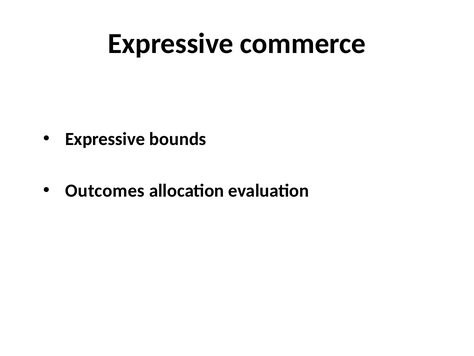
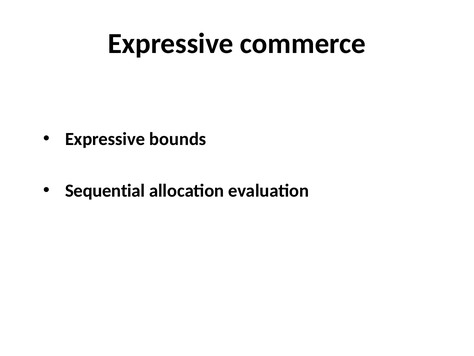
Outcomes: Outcomes -> Sequential (105, 190)
